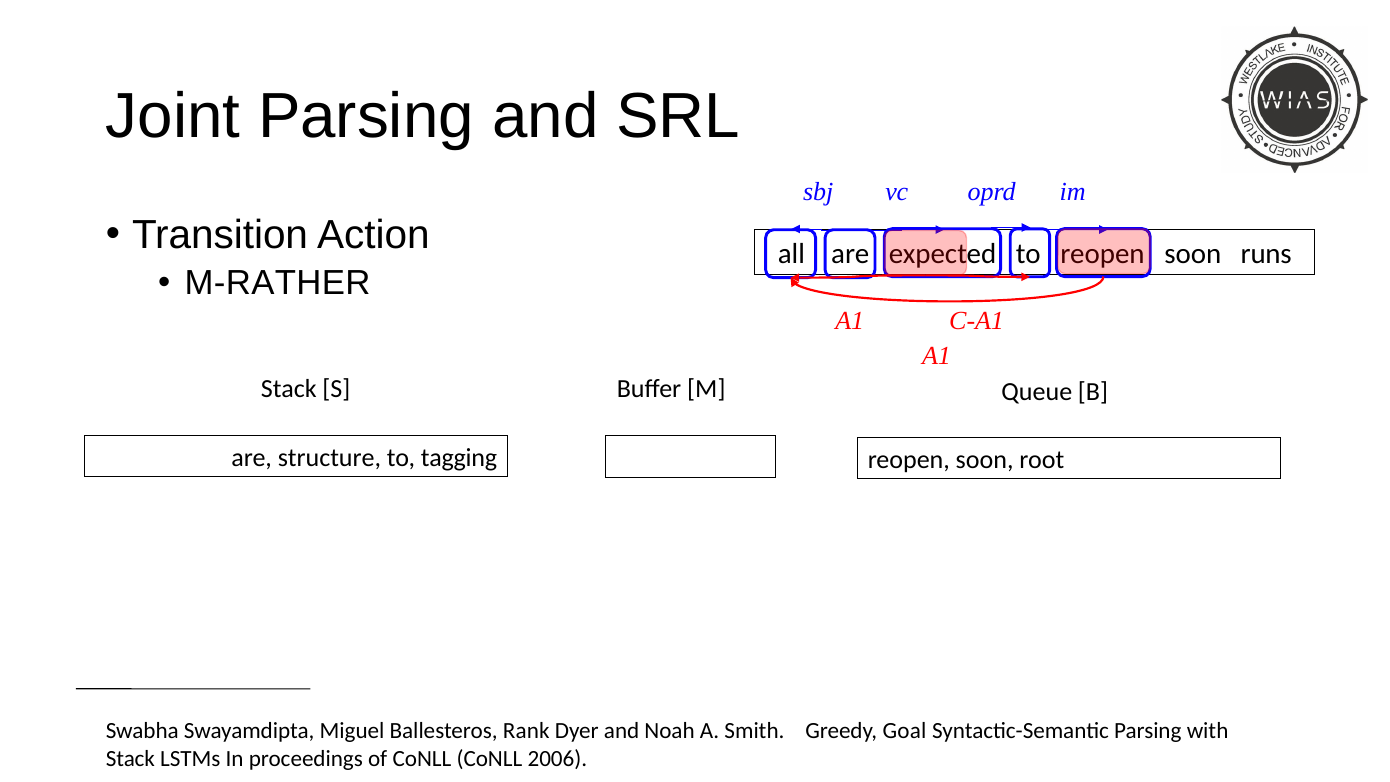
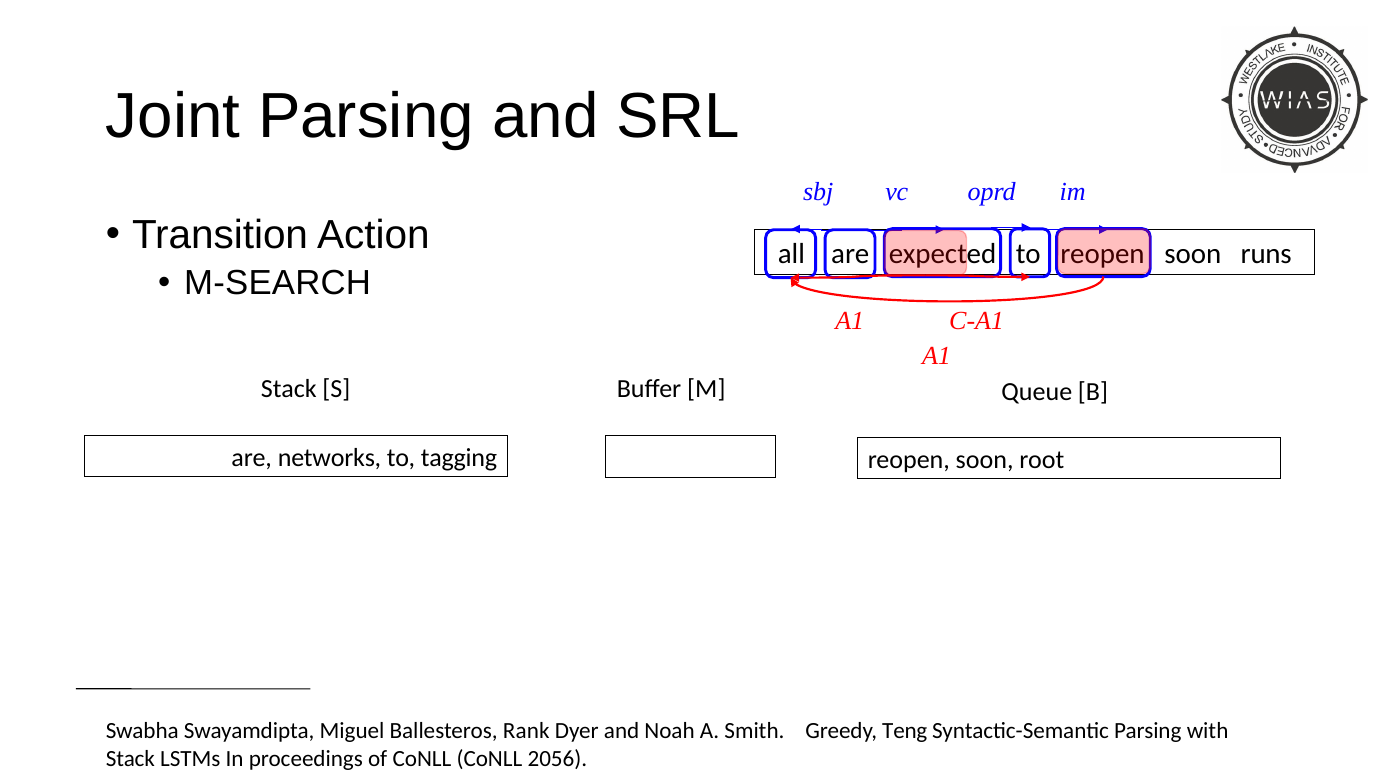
M-RATHER: M-RATHER -> M-SEARCH (278, 283)
structure: structure -> networks (330, 458)
Goal: Goal -> Teng (905, 731)
2006: 2006 -> 2056 (557, 759)
